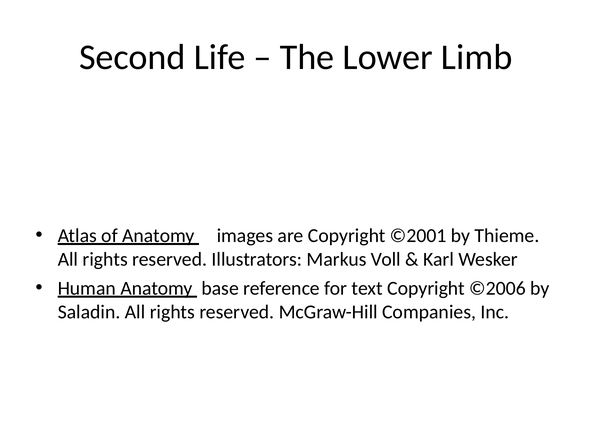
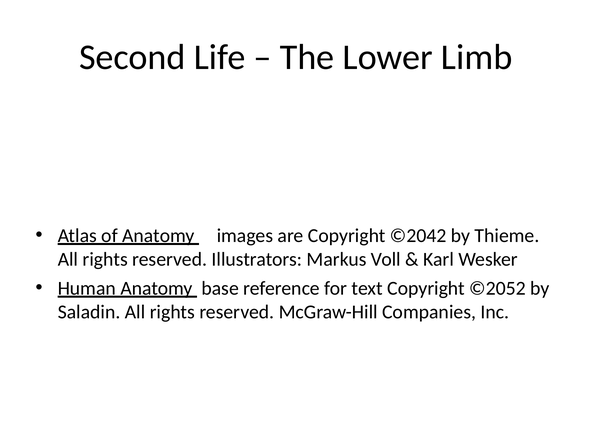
©2001: ©2001 -> ©2042 (418, 236)
©2006: ©2006 -> ©2052 (497, 288)
